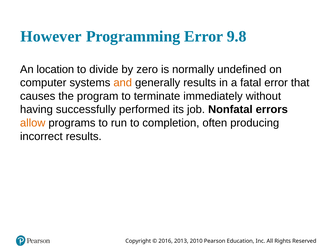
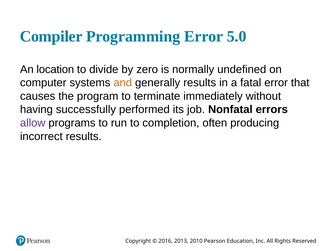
However: However -> Compiler (51, 36)
9.8: 9.8 -> 5.0 (237, 36)
allow colour: orange -> purple (33, 123)
